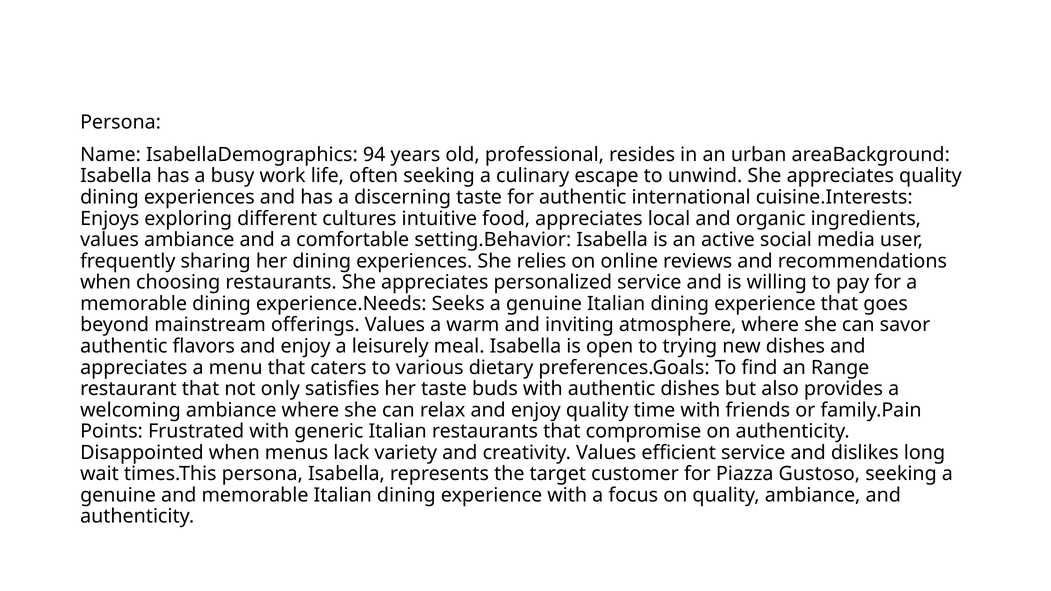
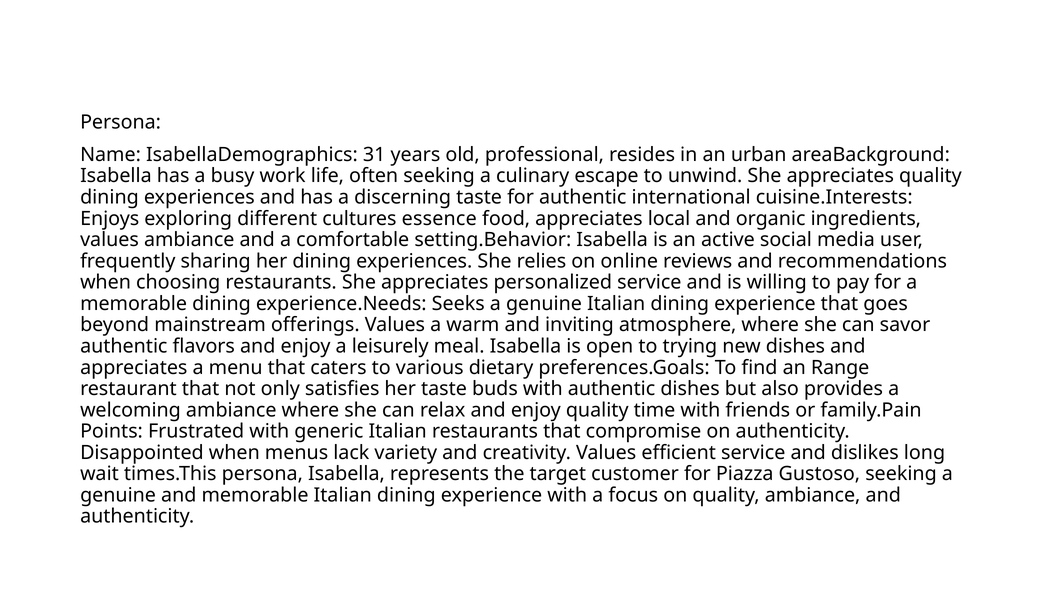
94: 94 -> 31 (374, 155)
intuitive: intuitive -> essence (439, 219)
